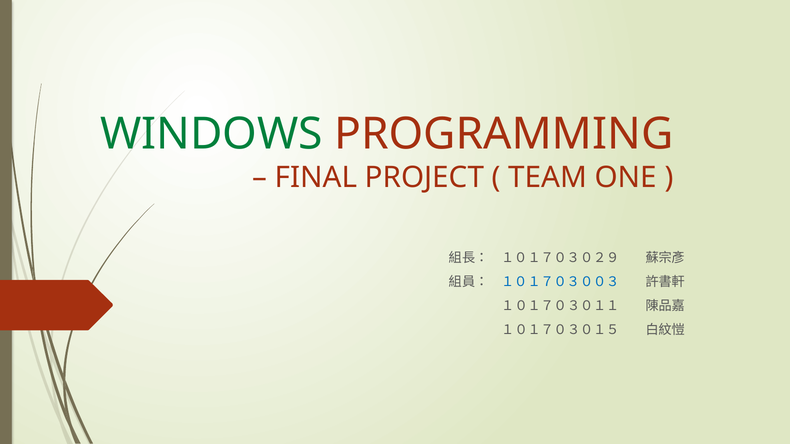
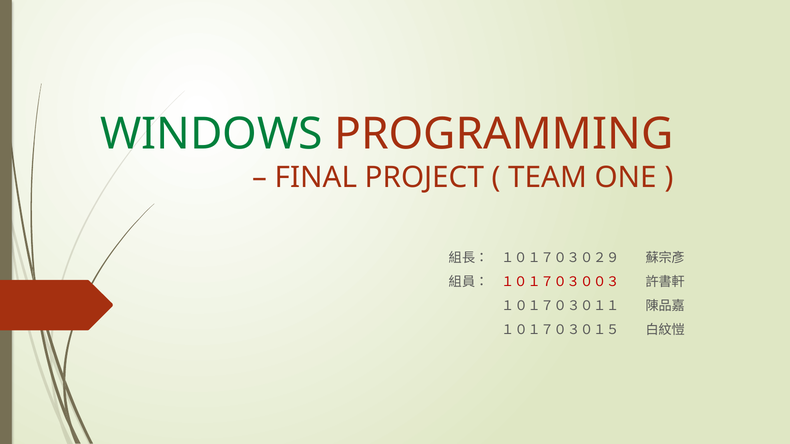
１０１７０３００３ colour: blue -> red (560, 282)
